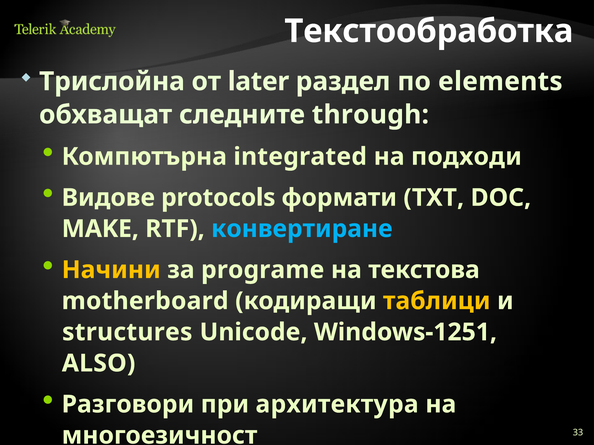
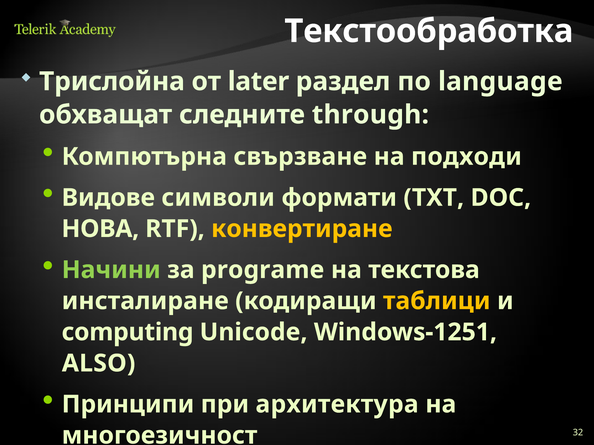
elements: elements -> language (500, 82)
integrated: integrated -> свързване (300, 157)
protocols: protocols -> символи (218, 198)
MAKE: MAKE -> НОВА (100, 229)
конвертиране colour: light blue -> yellow (302, 229)
Начини colour: yellow -> light green (111, 270)
motherboard: motherboard -> инсталиране (145, 301)
structures: structures -> computing (128, 332)
Разговори: Разговори -> Принципи (128, 405)
33: 33 -> 32 (578, 433)
